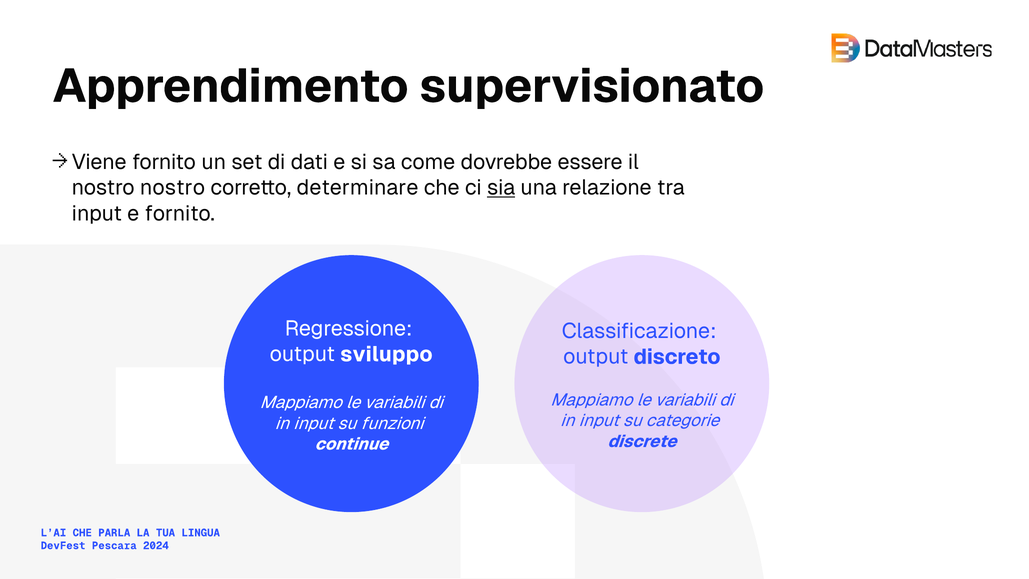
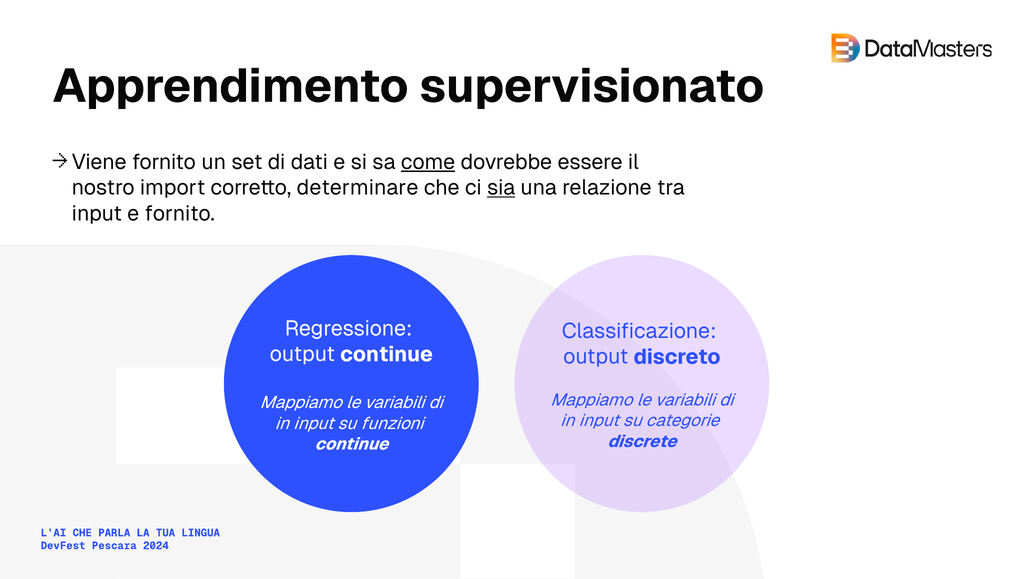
come underline: none -> present (428, 162)
nostro nostro: nostro -> import (173, 188)
output sviluppo: sviluppo -> continue (387, 354)
